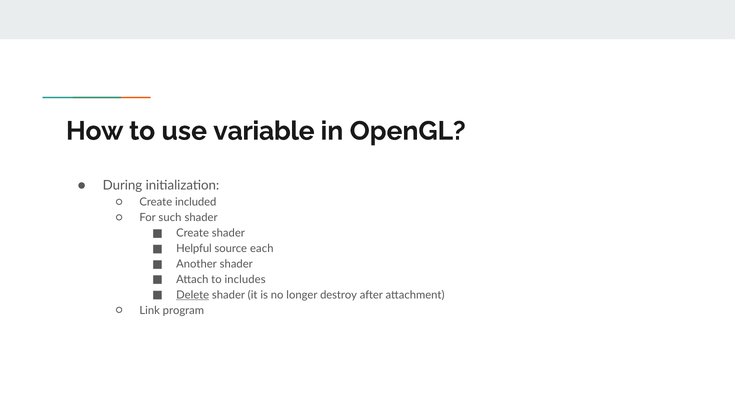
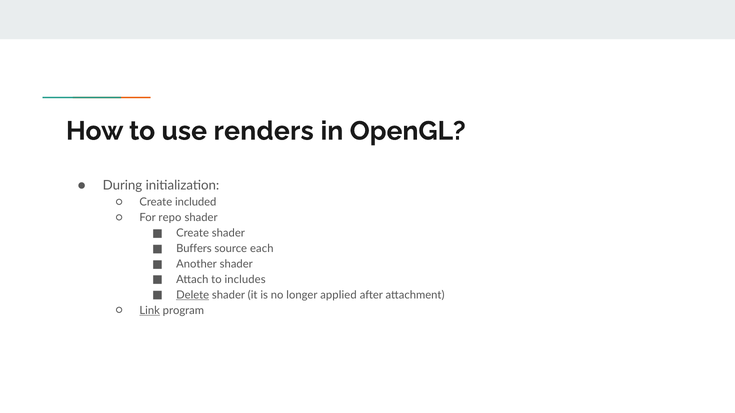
variable: variable -> renders (264, 131)
such: such -> repo (170, 218)
Helpful: Helpful -> Buffers (194, 249)
destroy: destroy -> applied (338, 295)
Link underline: none -> present (150, 311)
